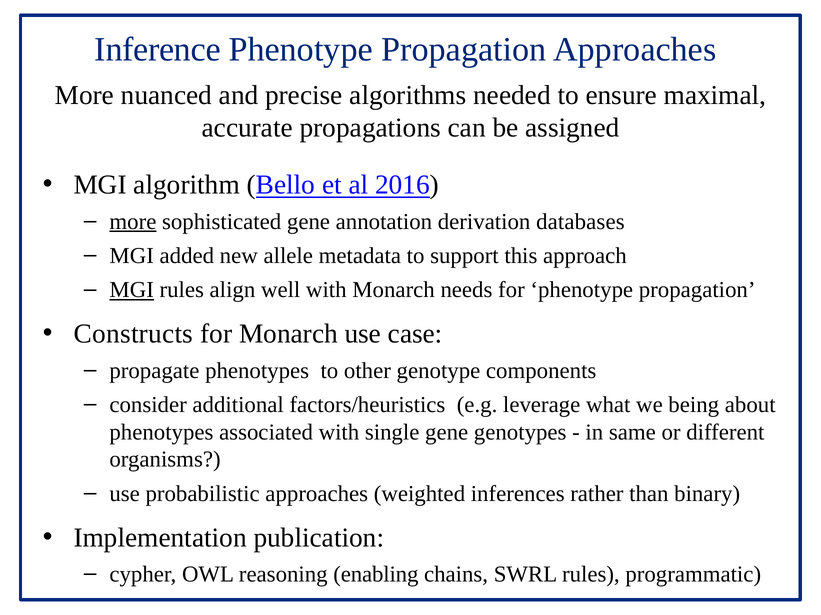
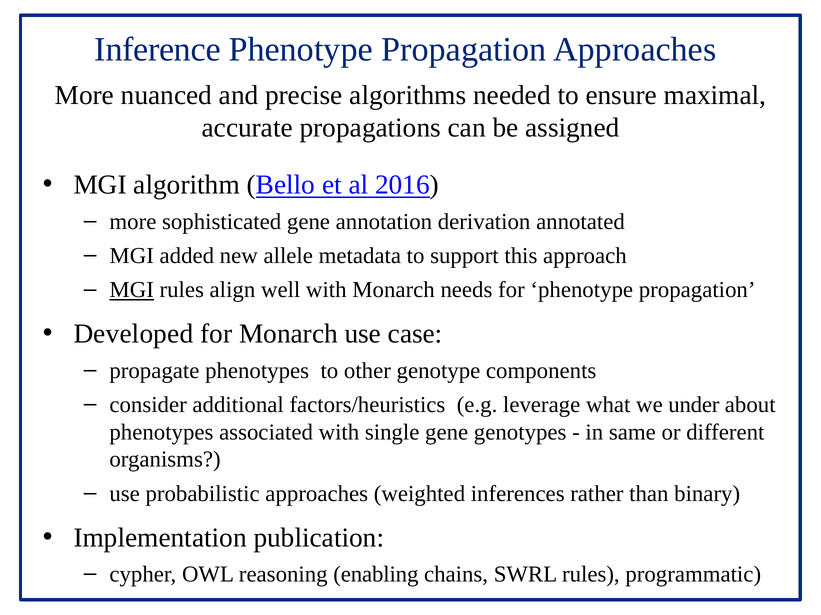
more underline: present -> none (133, 222)
databases: databases -> annotated (580, 222)
Constructs: Constructs -> Developed (133, 334)
being: being -> under (694, 405)
